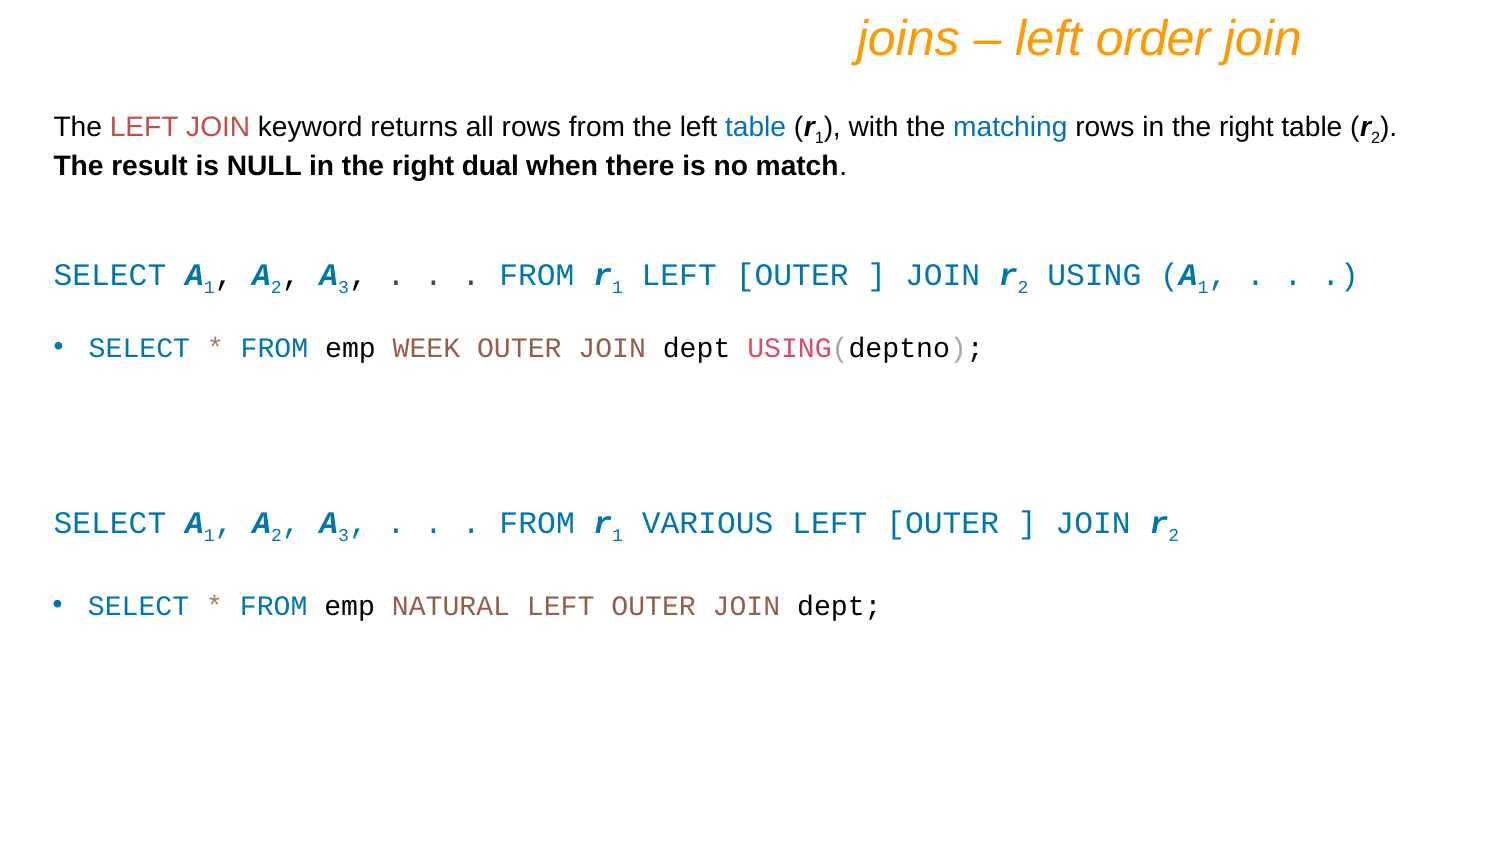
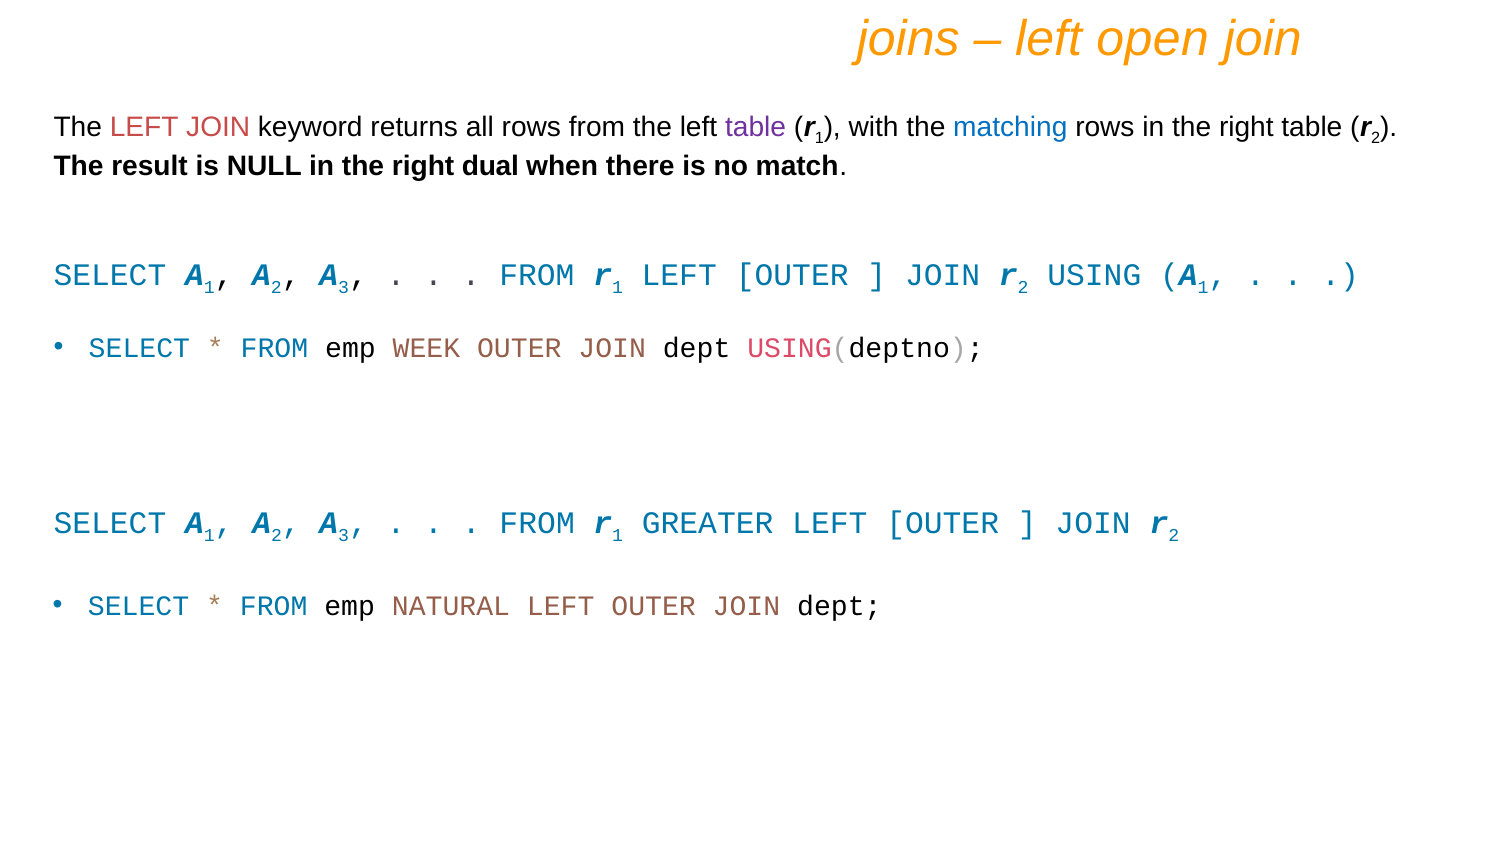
order: order -> open (1153, 39)
table colour: blue -> purple (756, 128)
VARIOUS: VARIOUS -> GREATER (708, 523)
